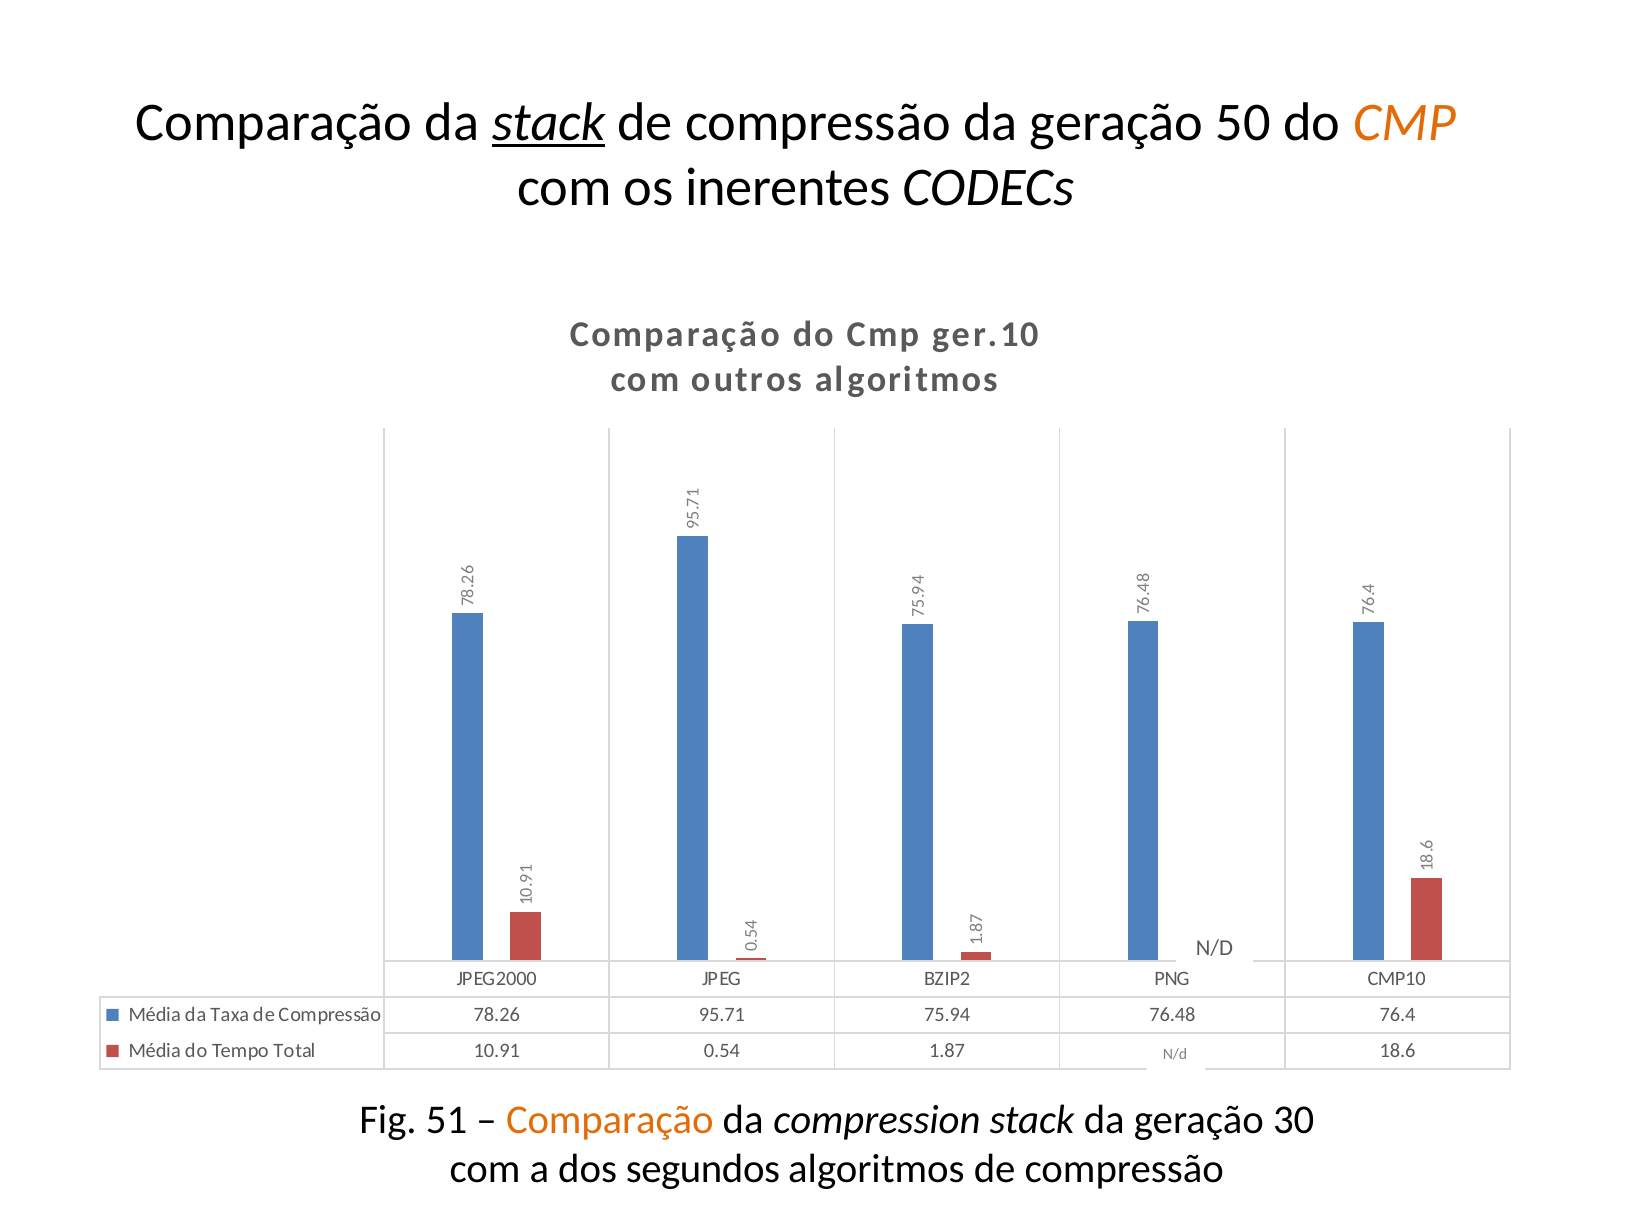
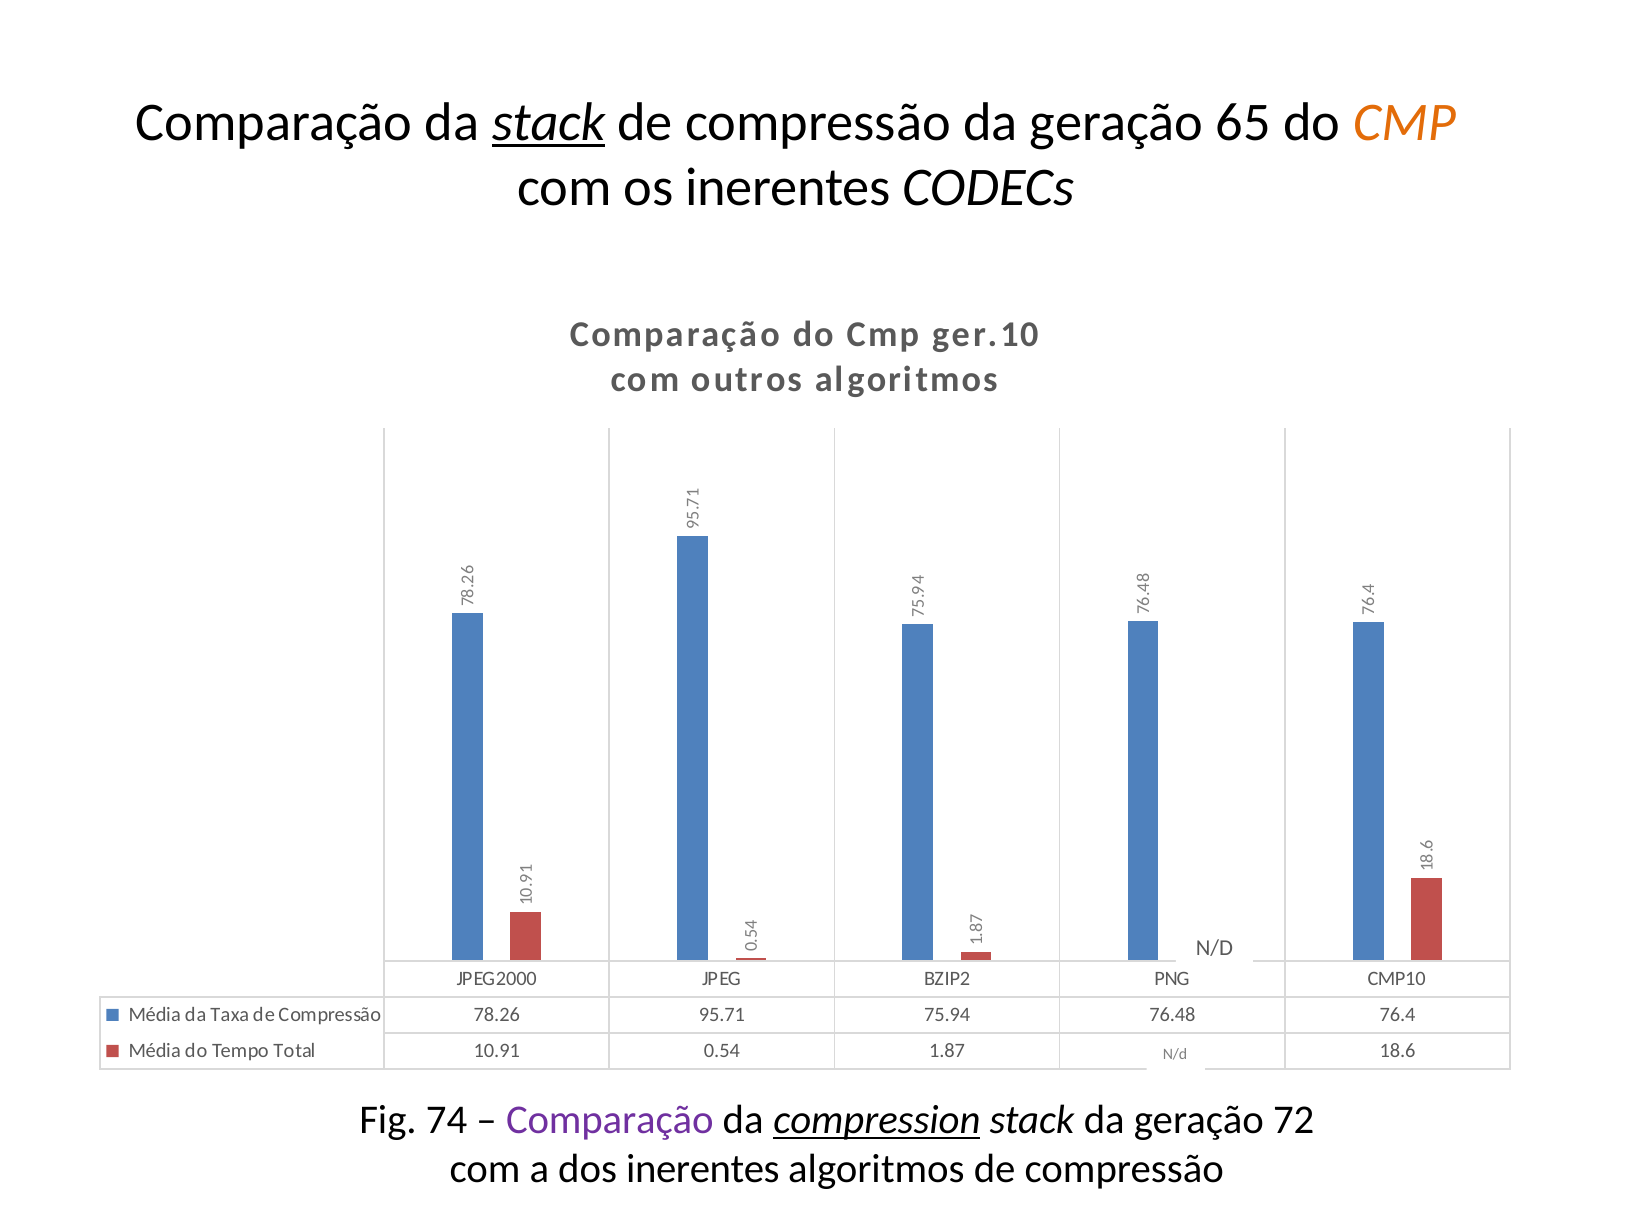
50: 50 -> 65 (1243, 122)
51: 51 -> 74 (447, 1120)
Comparação colour: orange -> purple (610, 1120)
compression underline: none -> present (877, 1120)
30: 30 -> 72 (1294, 1120)
dos segundos: segundos -> inerentes (703, 1169)
